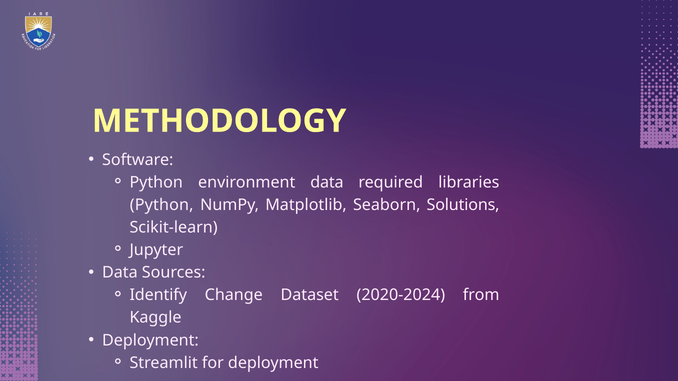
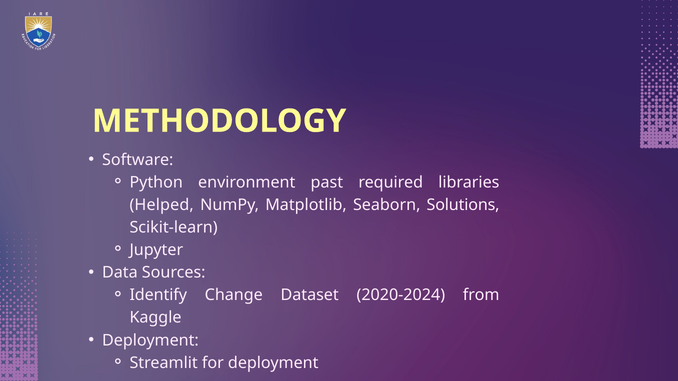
environment data: data -> past (327, 183)
Python: Python -> Helped (162, 205)
